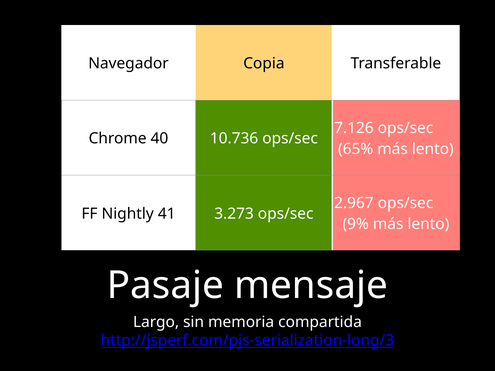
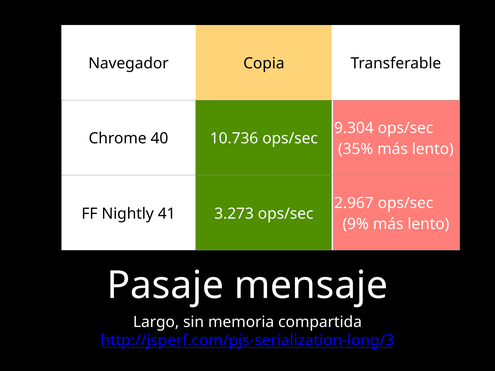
7.126: 7.126 -> 9.304 (354, 128)
65%: 65% -> 35% (356, 149)
